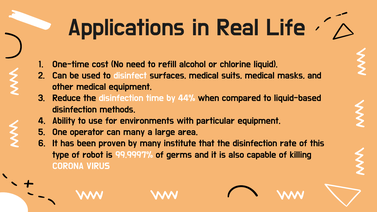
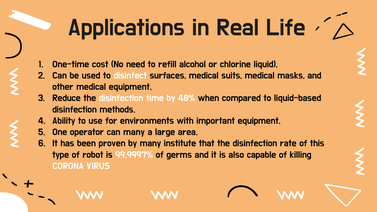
44%: 44% -> 48% (187, 98)
particular: particular -> important (216, 121)
